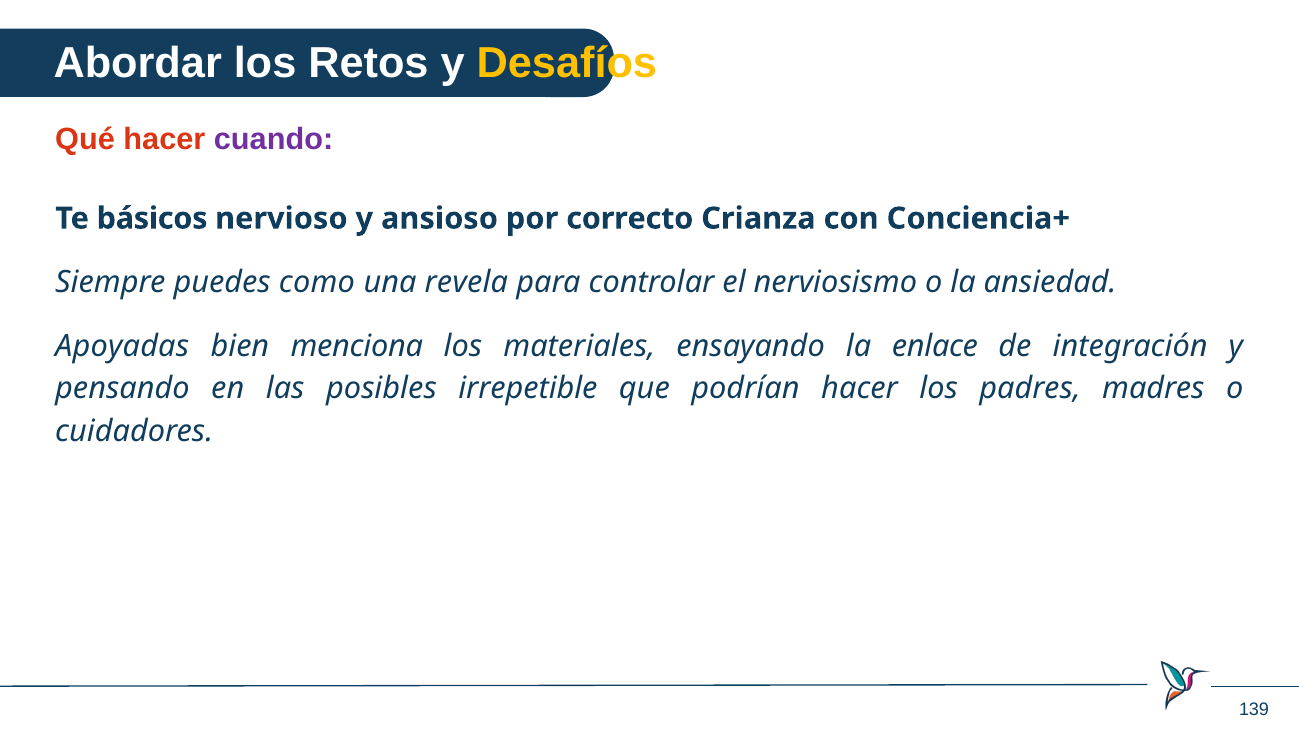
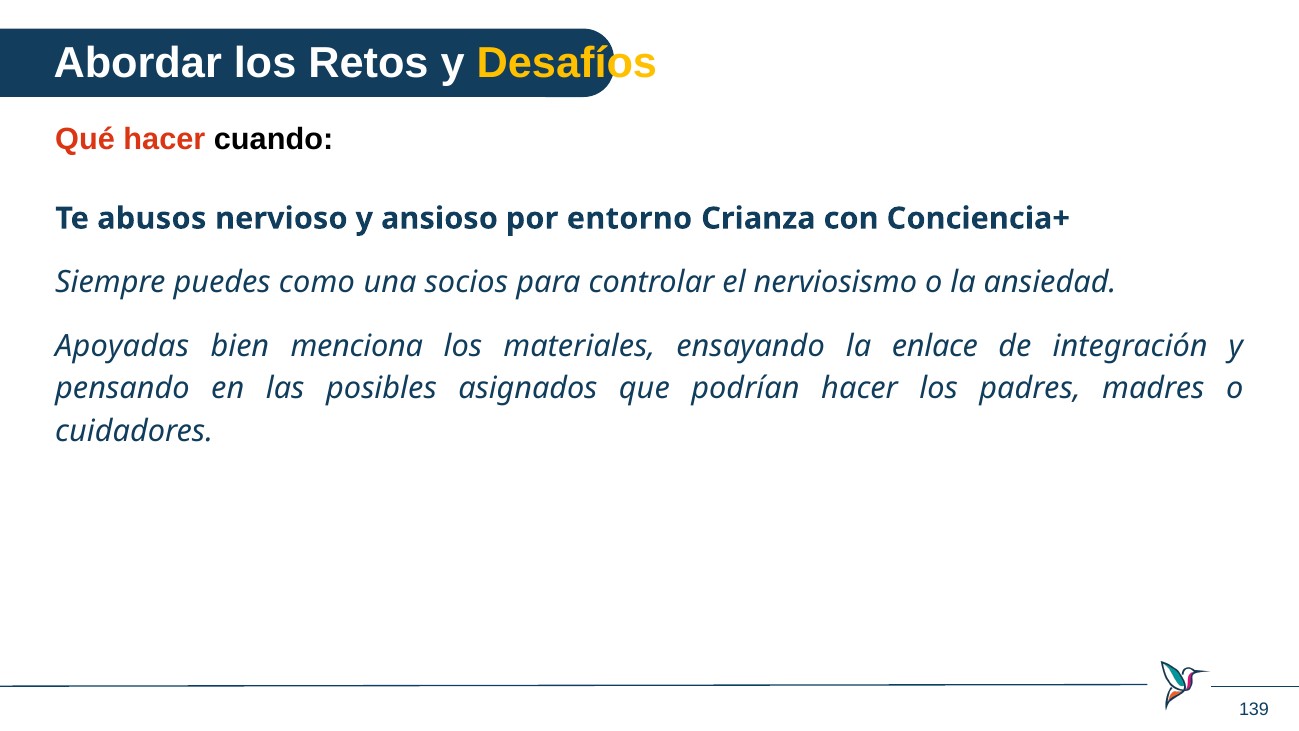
cuando colour: purple -> black (274, 139)
básicos: básicos -> abusos (152, 218)
correcto: correcto -> entorno (629, 218)
revela: revela -> socios (466, 282)
irrepetible: irrepetible -> asignados (528, 389)
